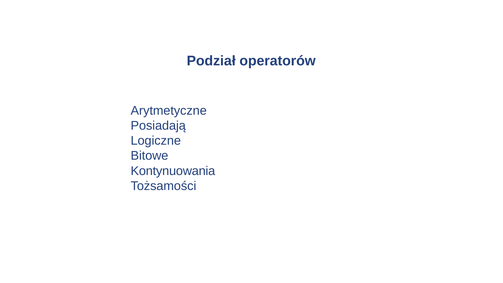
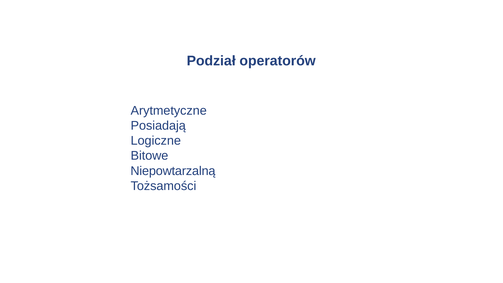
Kontynuowania: Kontynuowania -> Niepowtarzalną (173, 171)
